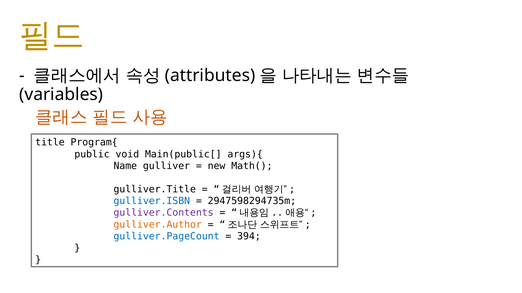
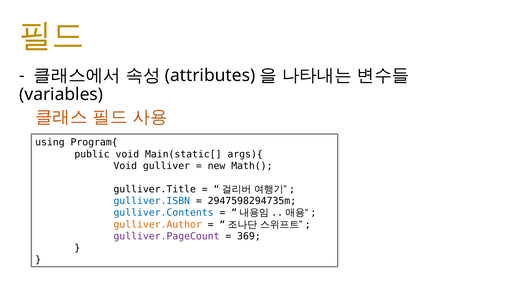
title: title -> using (50, 143)
Main(public[: Main(public[ -> Main(static[ (183, 154)
Name: Name -> Void (125, 166)
gulliver.Contents colour: purple -> blue (164, 213)
gulliver.PageCount colour: blue -> purple (167, 237)
394: 394 -> 369 (249, 237)
